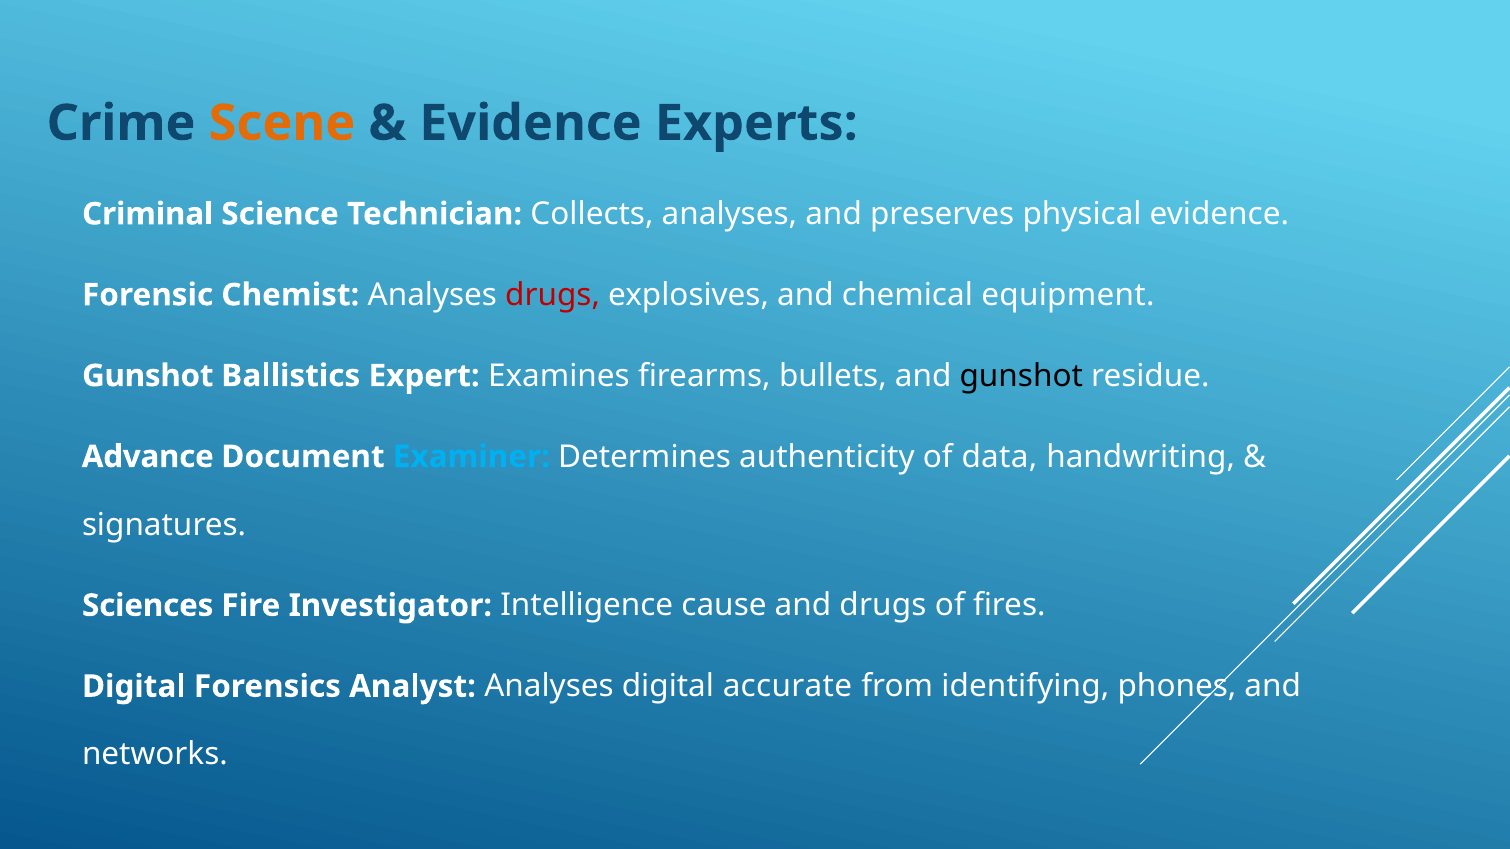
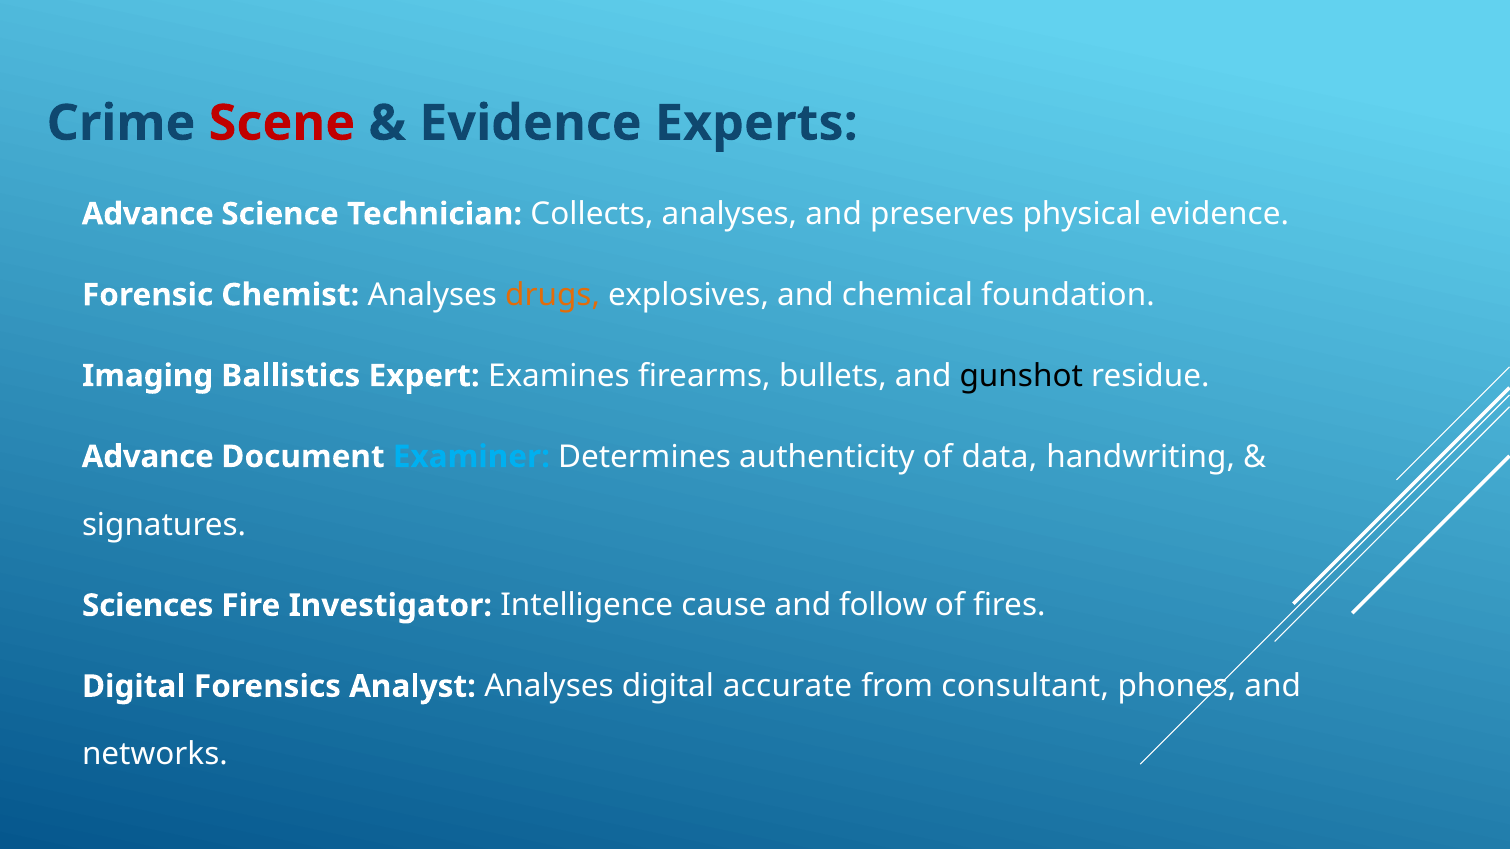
Scene colour: orange -> red (282, 123)
Criminal: Criminal -> Advance (148, 214)
drugs colour: red -> orange (553, 295)
equipment: equipment -> foundation (1068, 295)
Gunshot: Gunshot -> Imaging (148, 376)
and drugs: drugs -> follow (883, 606)
identifying: identifying -> consultant (1025, 687)
